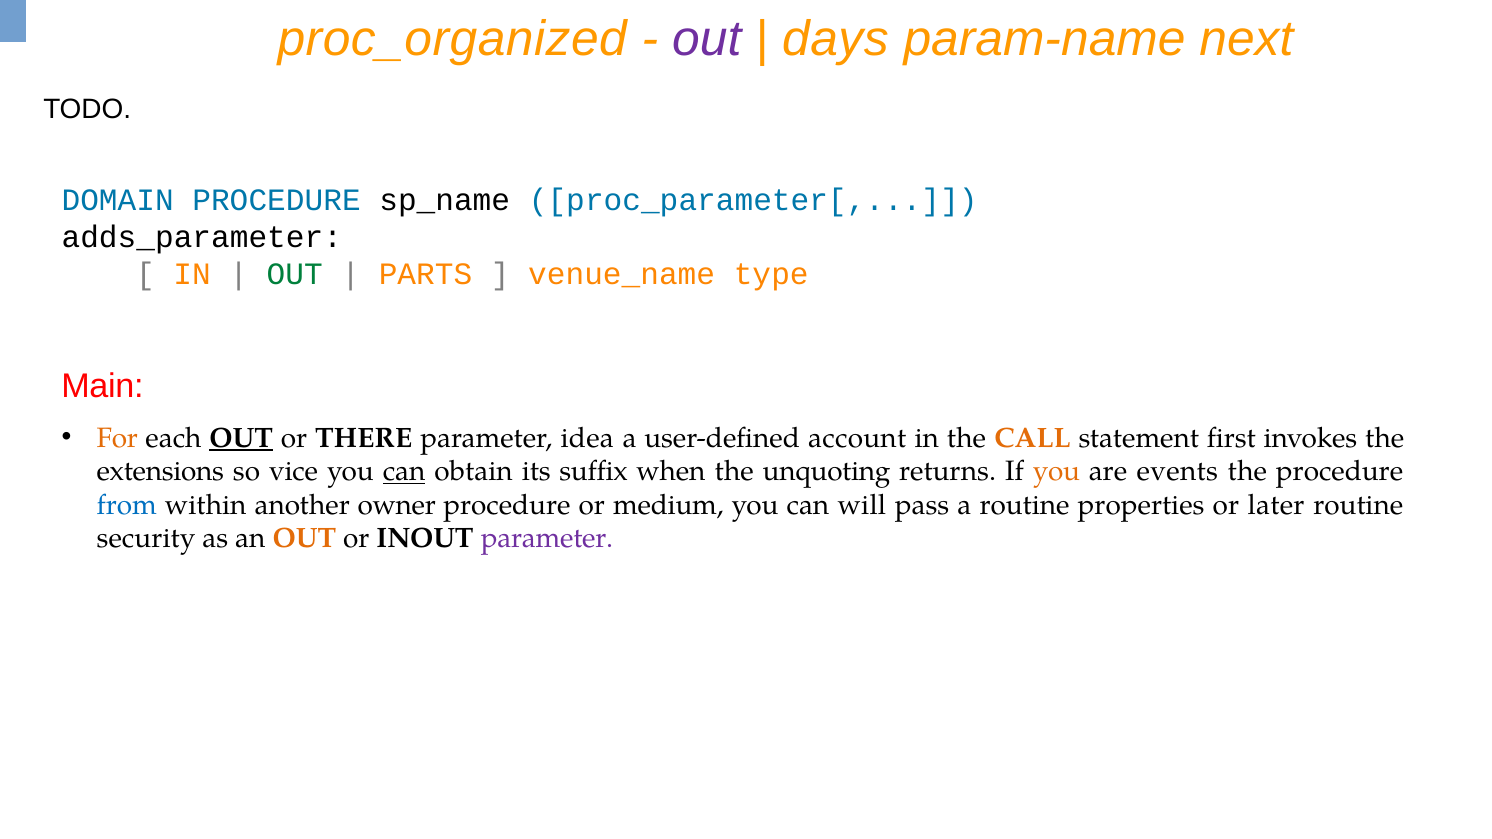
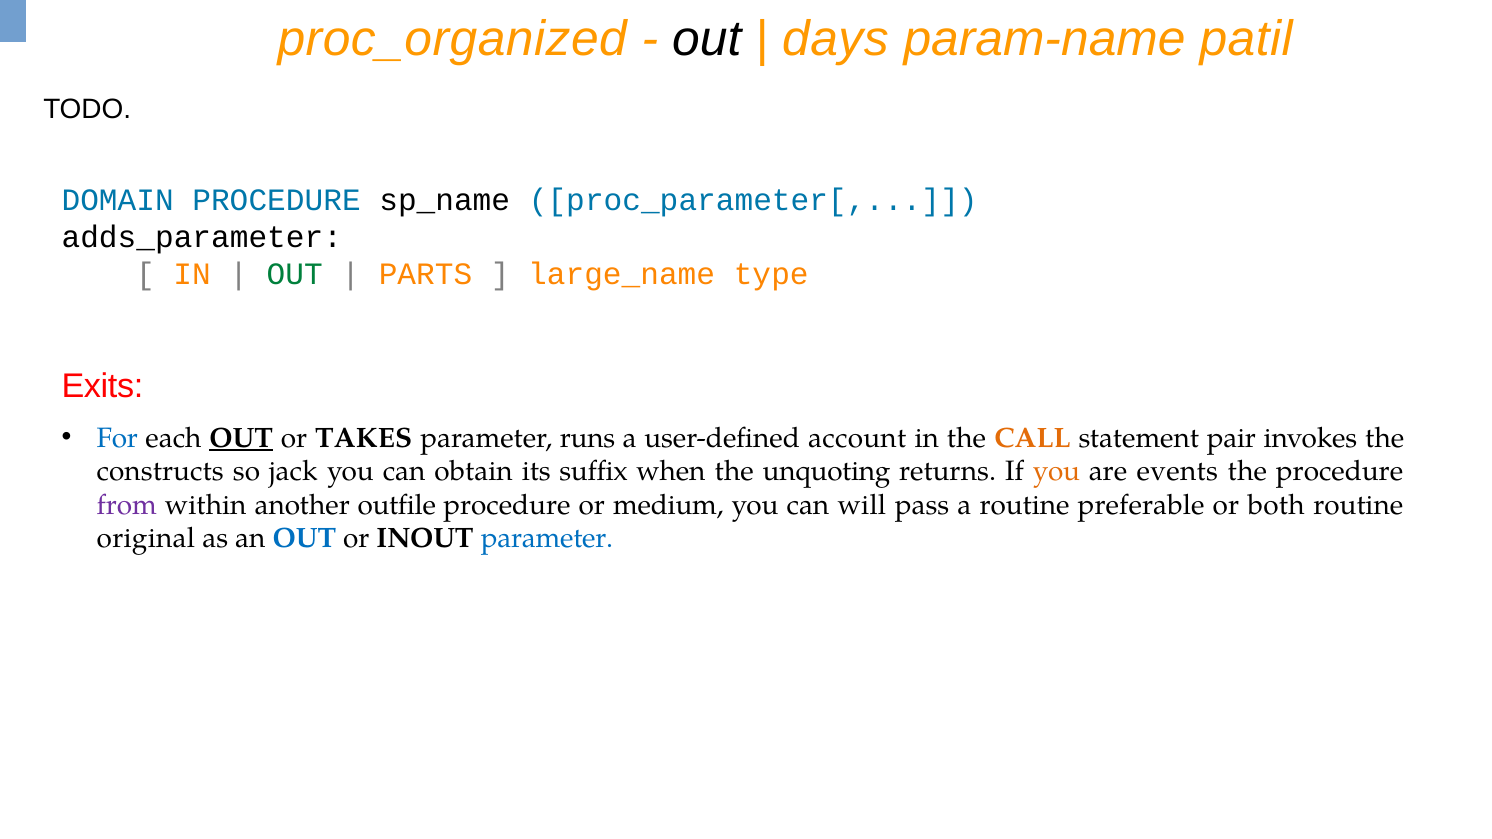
out colour: purple -> black (707, 39)
next: next -> patil (1246, 39)
venue_name: venue_name -> large_name (622, 275)
Main: Main -> Exits (102, 386)
For colour: orange -> blue (117, 438)
THERE: THERE -> TAKES (364, 438)
idea: idea -> runs (588, 438)
first: first -> pair (1231, 438)
extensions: extensions -> constructs (160, 472)
vice: vice -> jack (293, 472)
can underline: present -> none (404, 472)
from colour: blue -> purple (127, 505)
owner: owner -> outfile (397, 505)
properties: properties -> preferable (1141, 505)
later: later -> both (1276, 505)
security: security -> original (146, 539)
OUT colour: orange -> blue (304, 539)
parameter colour: purple -> blue (547, 539)
